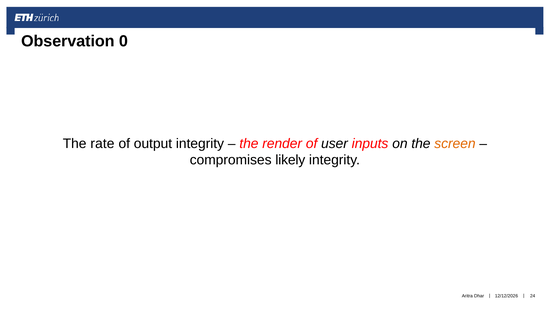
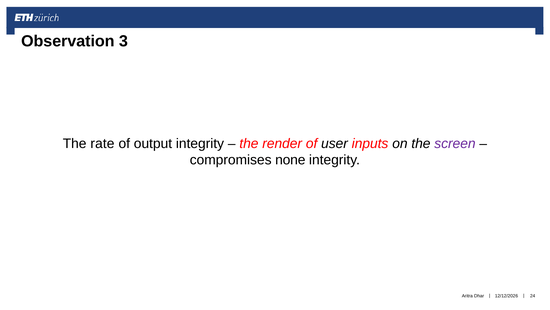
0: 0 -> 3 (123, 41)
screen colour: orange -> purple (455, 143)
likely: likely -> none (290, 160)
